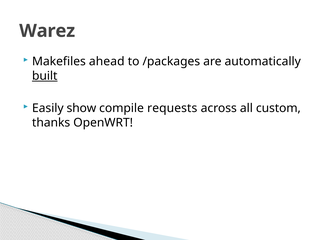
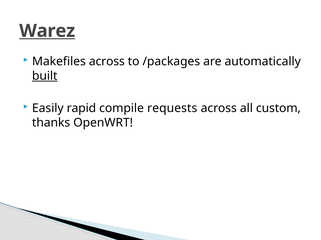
Warez underline: none -> present (47, 31)
Makefiles ahead: ahead -> across (107, 62)
show: show -> rapid (81, 109)
